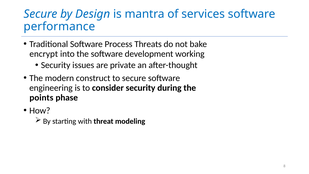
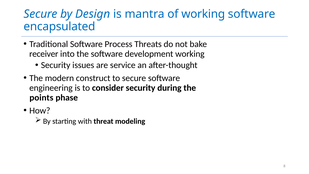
of services: services -> working (203, 14)
performance: performance -> encapsulated (59, 27)
encrypt: encrypt -> receiver (44, 54)
private: private -> service (123, 65)
